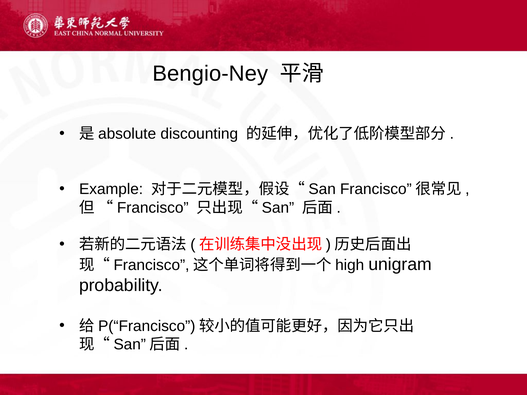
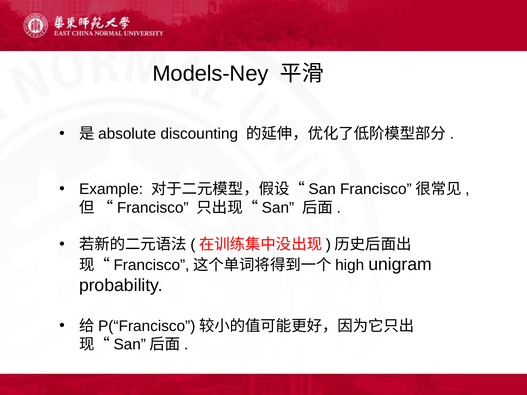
Bengio-Ney: Bengio-Ney -> Models-Ney (210, 74)
